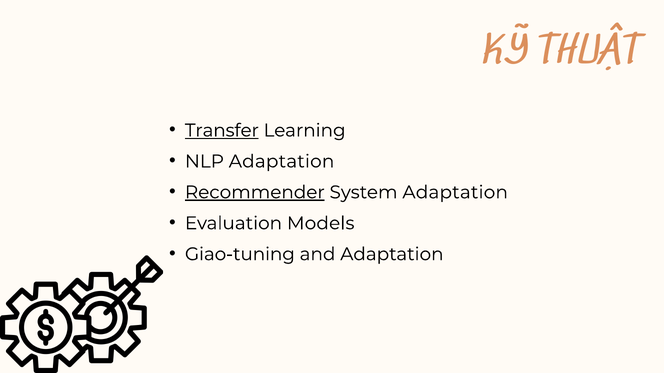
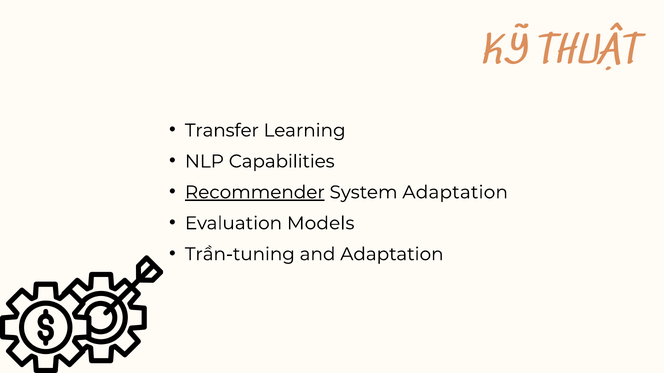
Transfer underline: present -> none (222, 131)
NLP Adaptation: Adaptation -> Capabilities (282, 162)
Giao-tuning: Giao-tuning -> Trần-tuning (240, 255)
